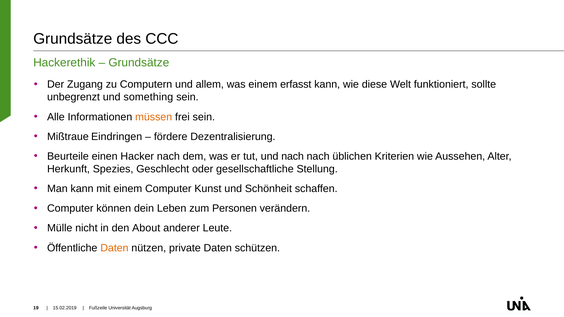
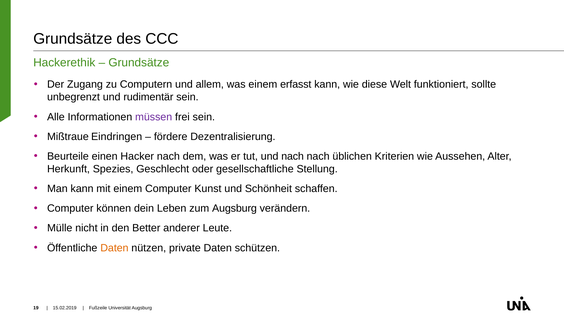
something: something -> rudimentär (148, 97)
müssen colour: orange -> purple (154, 117)
zum Personen: Personen -> Augsburg (235, 209)
About: About -> Better (146, 228)
